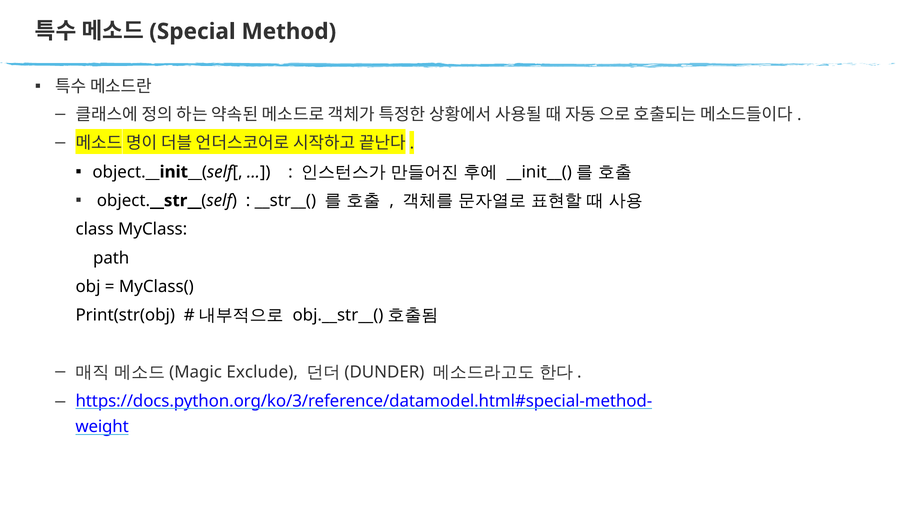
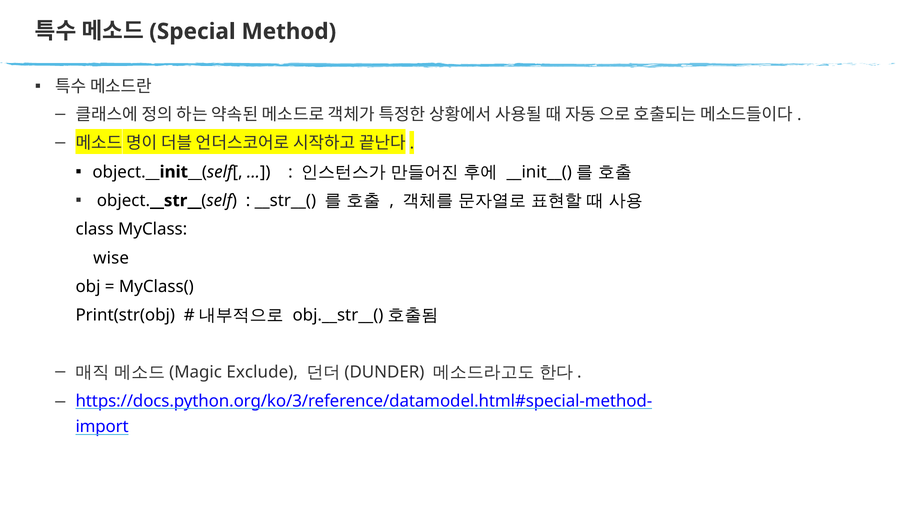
path: path -> wise (111, 258)
weight: weight -> import (102, 427)
